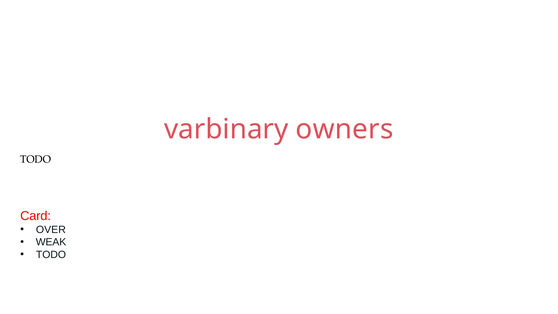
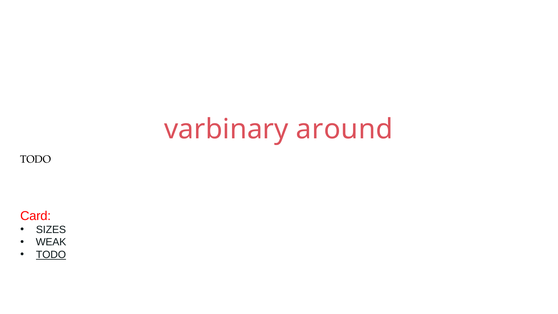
owners: owners -> around (344, 129)
OVER: OVER -> SIZES (51, 230)
TODO underline: none -> present (51, 255)
